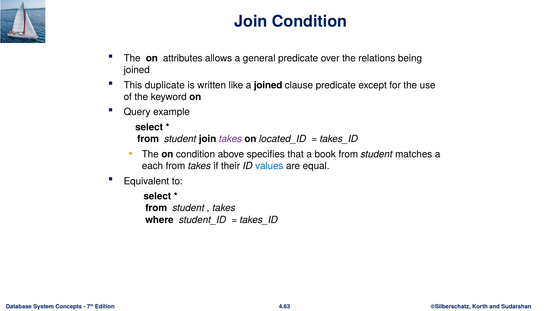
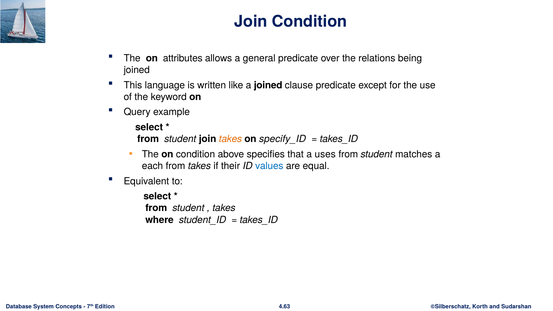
duplicate: duplicate -> language (165, 85)
takes colour: purple -> orange (230, 139)
located_ID: located_ID -> specify_ID (283, 139)
book: book -> uses (325, 154)
